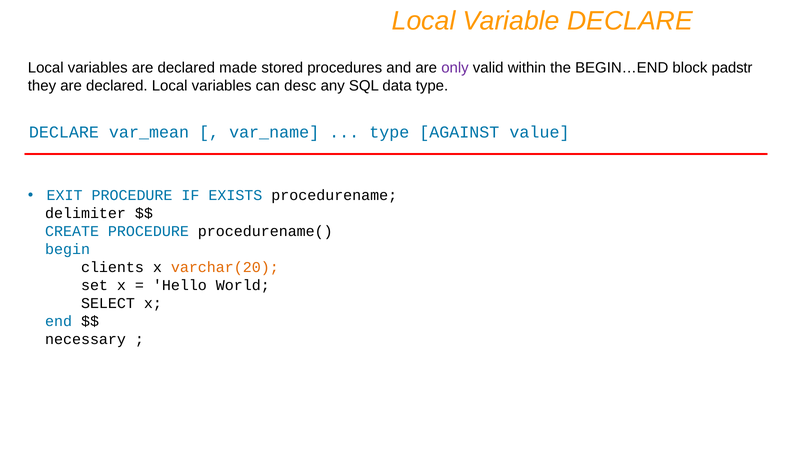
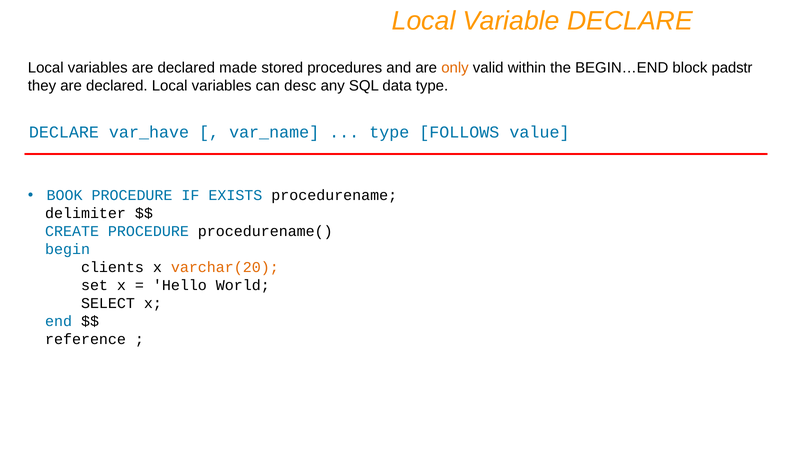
only colour: purple -> orange (455, 68)
var_mean: var_mean -> var_have (149, 132)
AGAINST: AGAINST -> FOLLOWS (459, 132)
EXIT: EXIT -> BOOK (65, 195)
necessary: necessary -> reference (86, 339)
